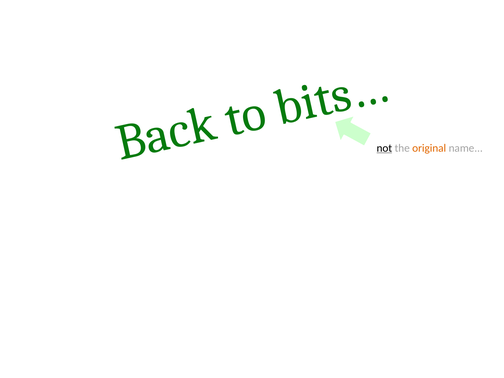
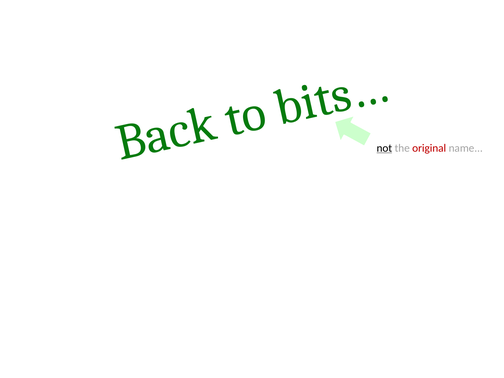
original colour: orange -> red (429, 148)
